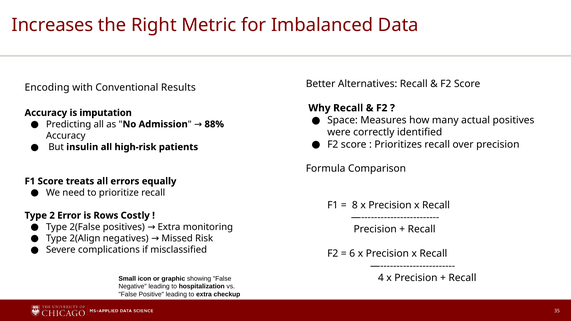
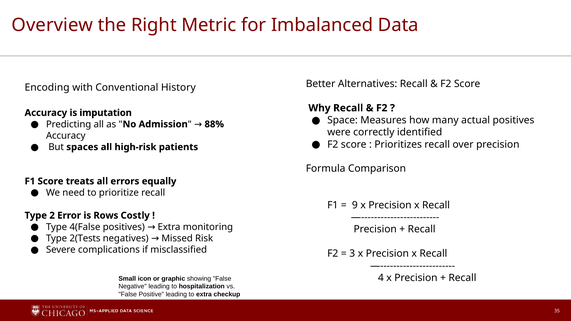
Increases: Increases -> Overview (52, 25)
Results: Results -> History (178, 88)
insulin: insulin -> spaces (82, 147)
8: 8 -> 9 (355, 205)
2(False: 2(False -> 4(False (85, 227)
2(Align: 2(Align -> 2(Tests (85, 238)
6: 6 -> 3 (352, 254)
